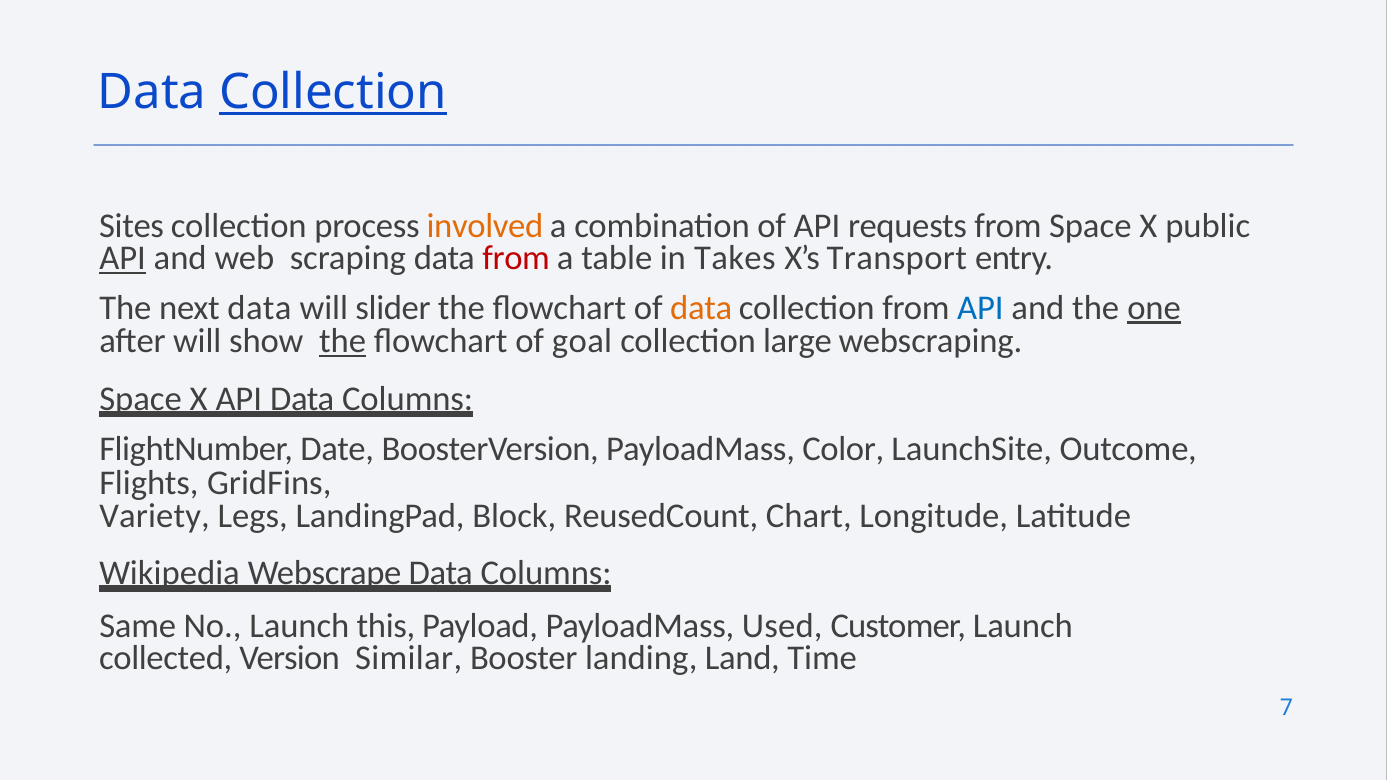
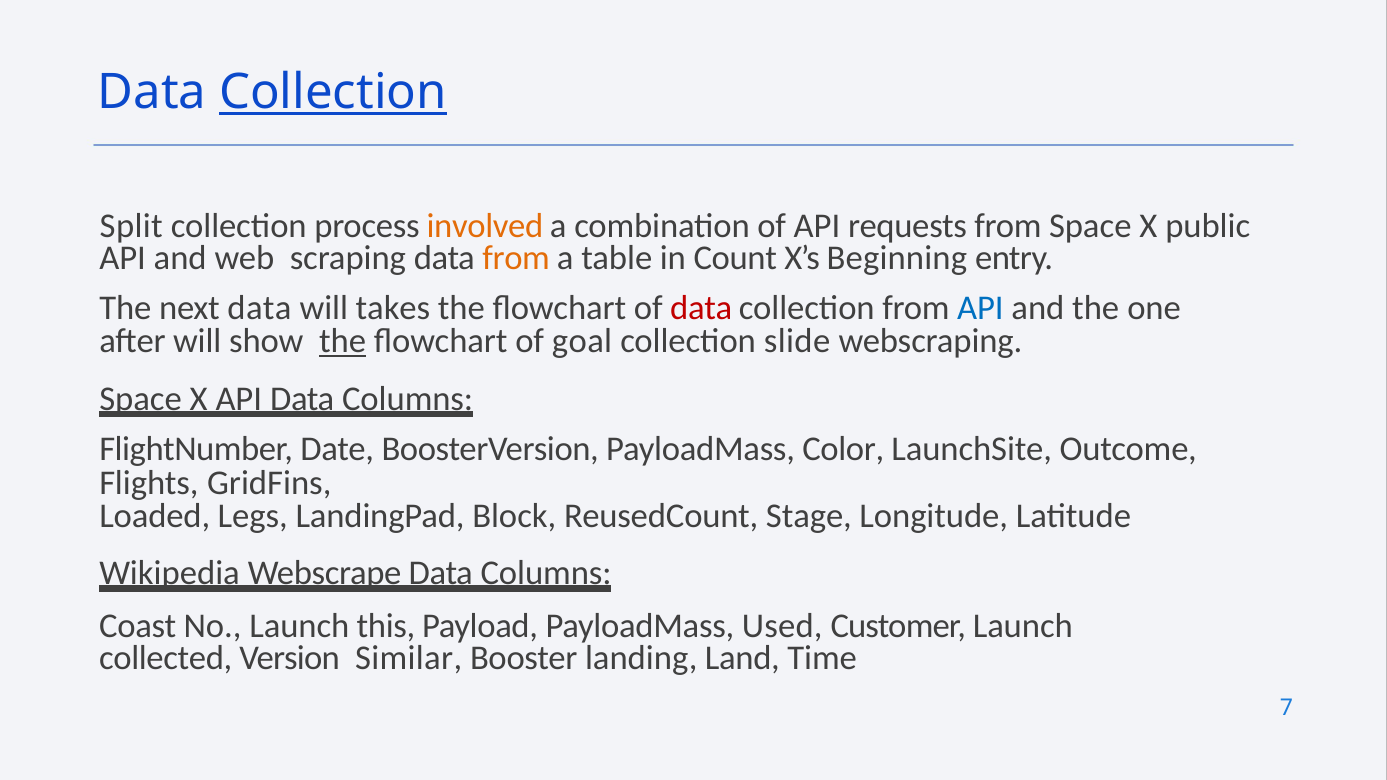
Sites: Sites -> Split (131, 226)
API underline: present -> none (123, 258)
from colour: red -> orange (516, 258)
Takes: Takes -> Count (735, 258)
Transport: Transport -> Beginning (897, 258)
slider: slider -> takes (393, 308)
data colour: orange -> red (701, 308)
one underline: present -> none (1154, 308)
large: large -> slide (797, 341)
Variety: Variety -> Loaded (155, 516)
Chart: Chart -> Stage (809, 516)
Same: Same -> Coast (138, 626)
